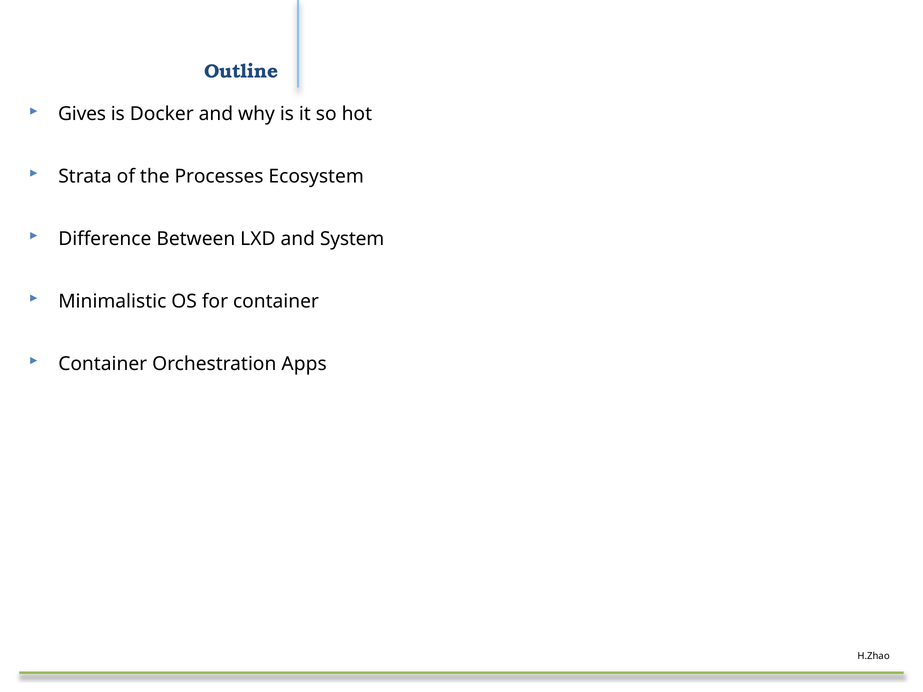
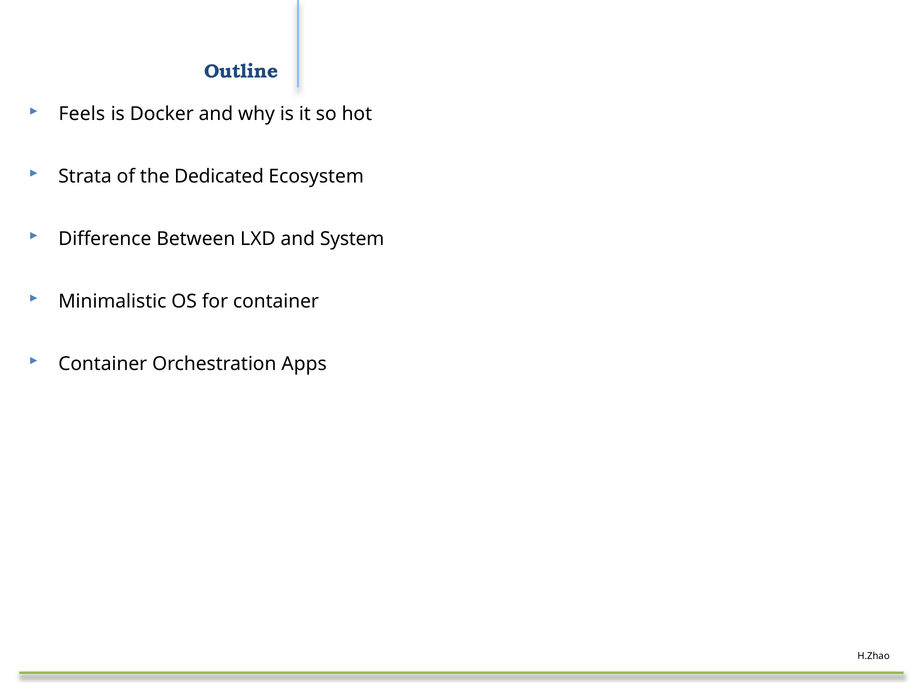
Gives: Gives -> Feels (82, 114)
Processes: Processes -> Dedicated (219, 176)
